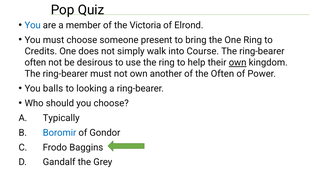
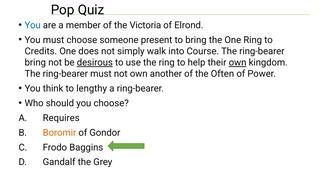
often: often -> bring (35, 62)
desirous underline: none -> present (95, 62)
balls: balls -> think (53, 88)
looking: looking -> lengthy (92, 88)
Typically: Typically -> Requires (61, 118)
Boromir colour: blue -> orange (60, 132)
